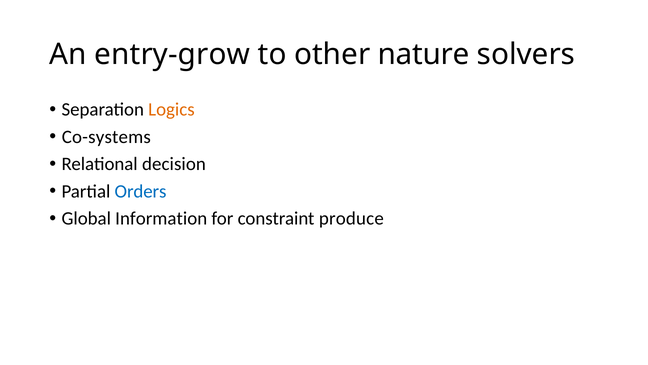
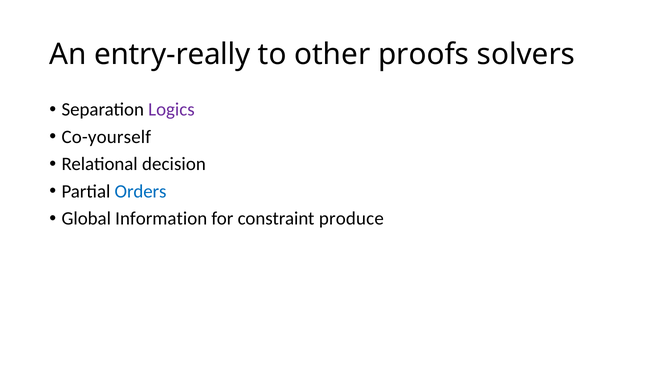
entry-grow: entry-grow -> entry-really (172, 54)
nature: nature -> proofs (424, 54)
Logics colour: orange -> purple (171, 110)
Co-systems: Co-systems -> Co-yourself (106, 137)
